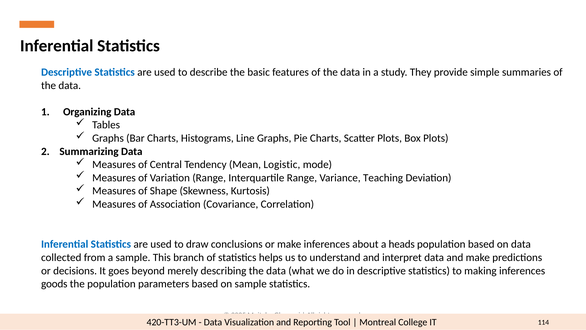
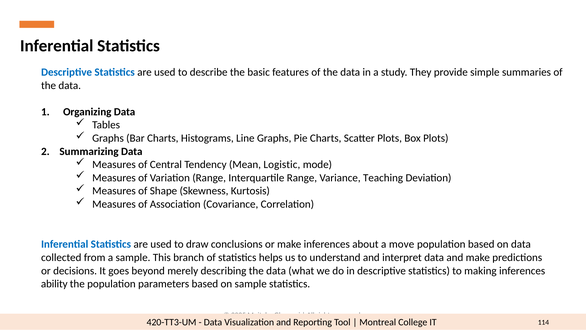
heads: heads -> move (402, 244)
goods: goods -> ability (54, 284)
